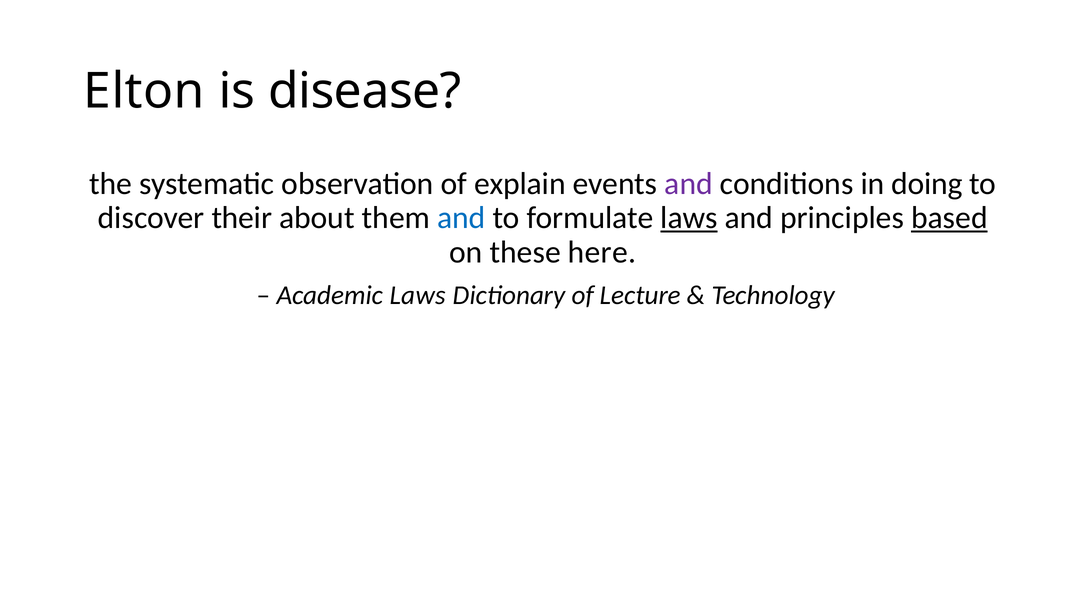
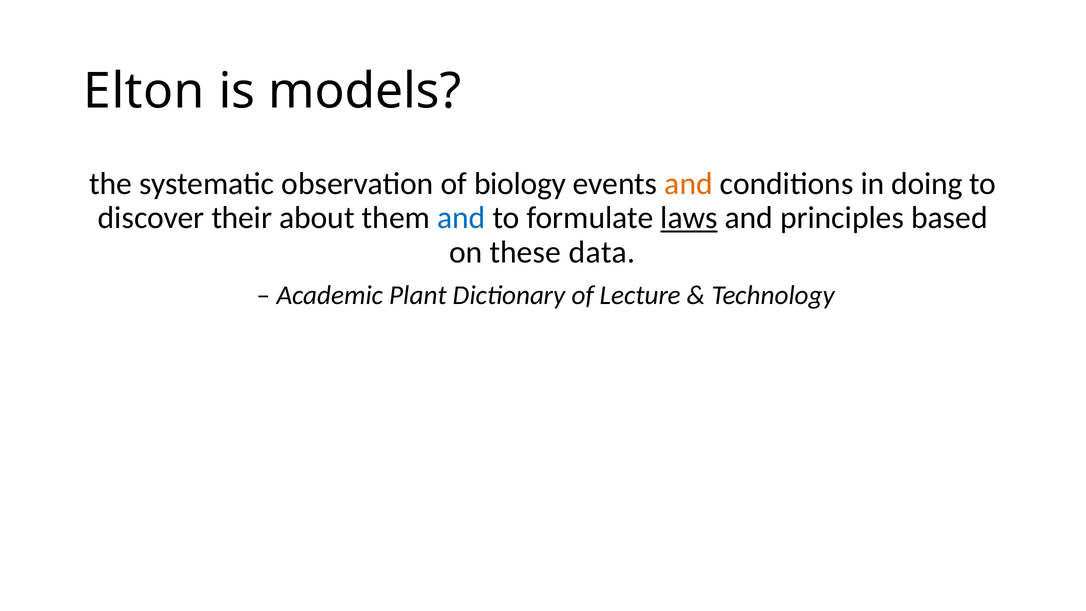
disease: disease -> models (365, 91)
explain: explain -> biology (520, 184)
and colour: purple -> orange (689, 184)
based underline: present -> none (949, 218)
here: here -> data (602, 252)
Academic Laws: Laws -> Plant (418, 295)
